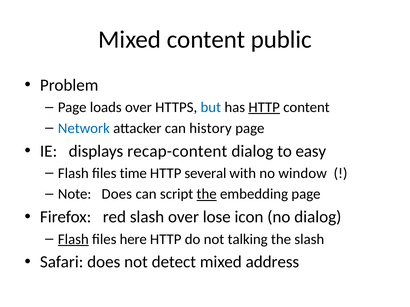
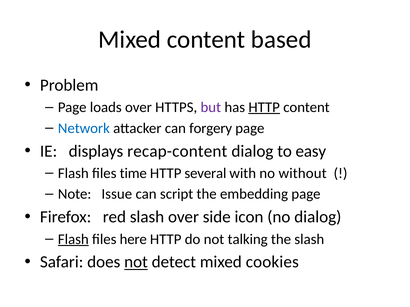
public: public -> based (281, 40)
but colour: blue -> purple (211, 107)
history: history -> forgery (211, 128)
window: window -> without (303, 173)
Note Does: Does -> Issue (117, 194)
the underline: present -> none (207, 194)
lose: lose -> side (217, 217)
not underline: none -> present (136, 262)
address: address -> cookies (272, 262)
